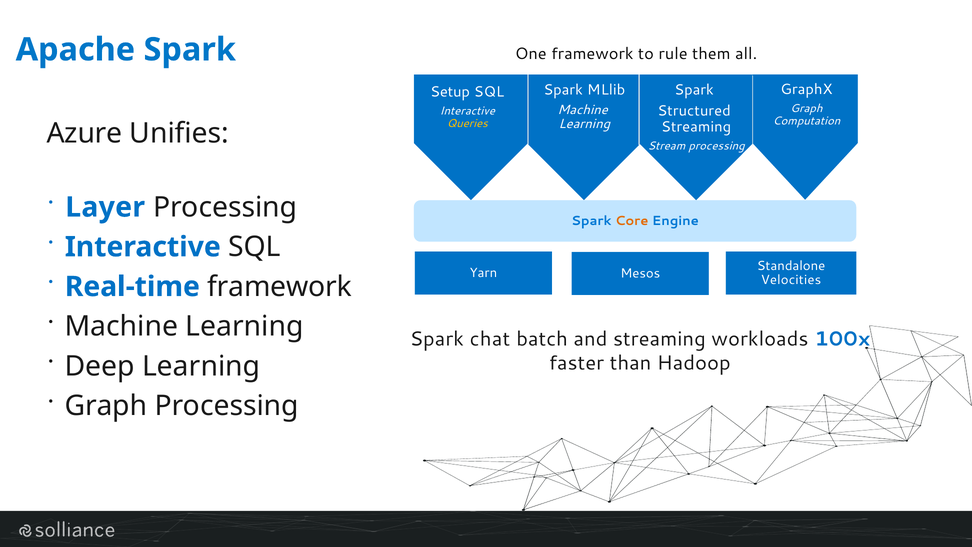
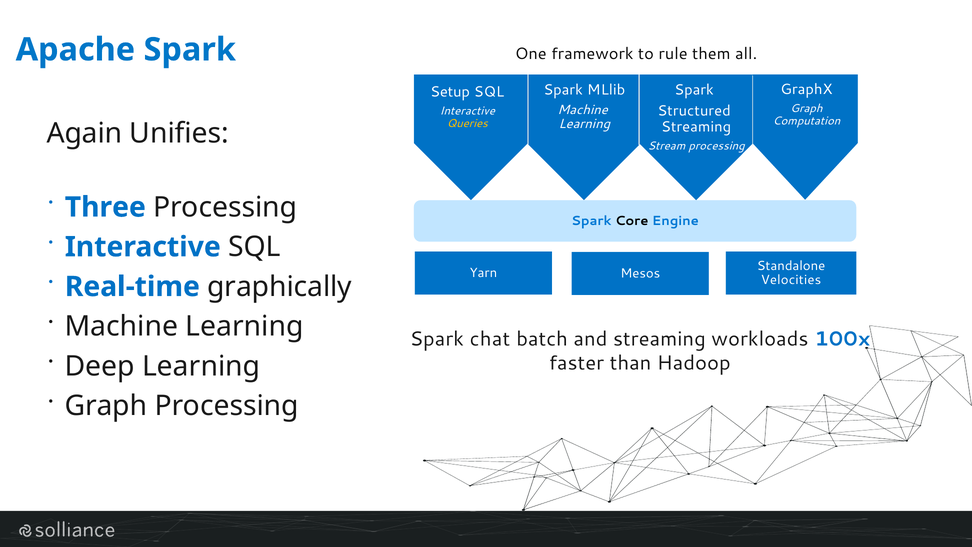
Azure: Azure -> Again (84, 133)
Layer: Layer -> Three (105, 207)
Core colour: orange -> black (632, 221)
Real-time framework: framework -> graphically (280, 287)
